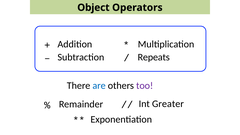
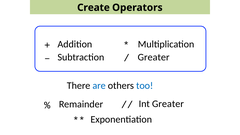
Object: Object -> Create (93, 8)
Repeats: Repeats -> Greater (154, 57)
too colour: purple -> blue (145, 86)
